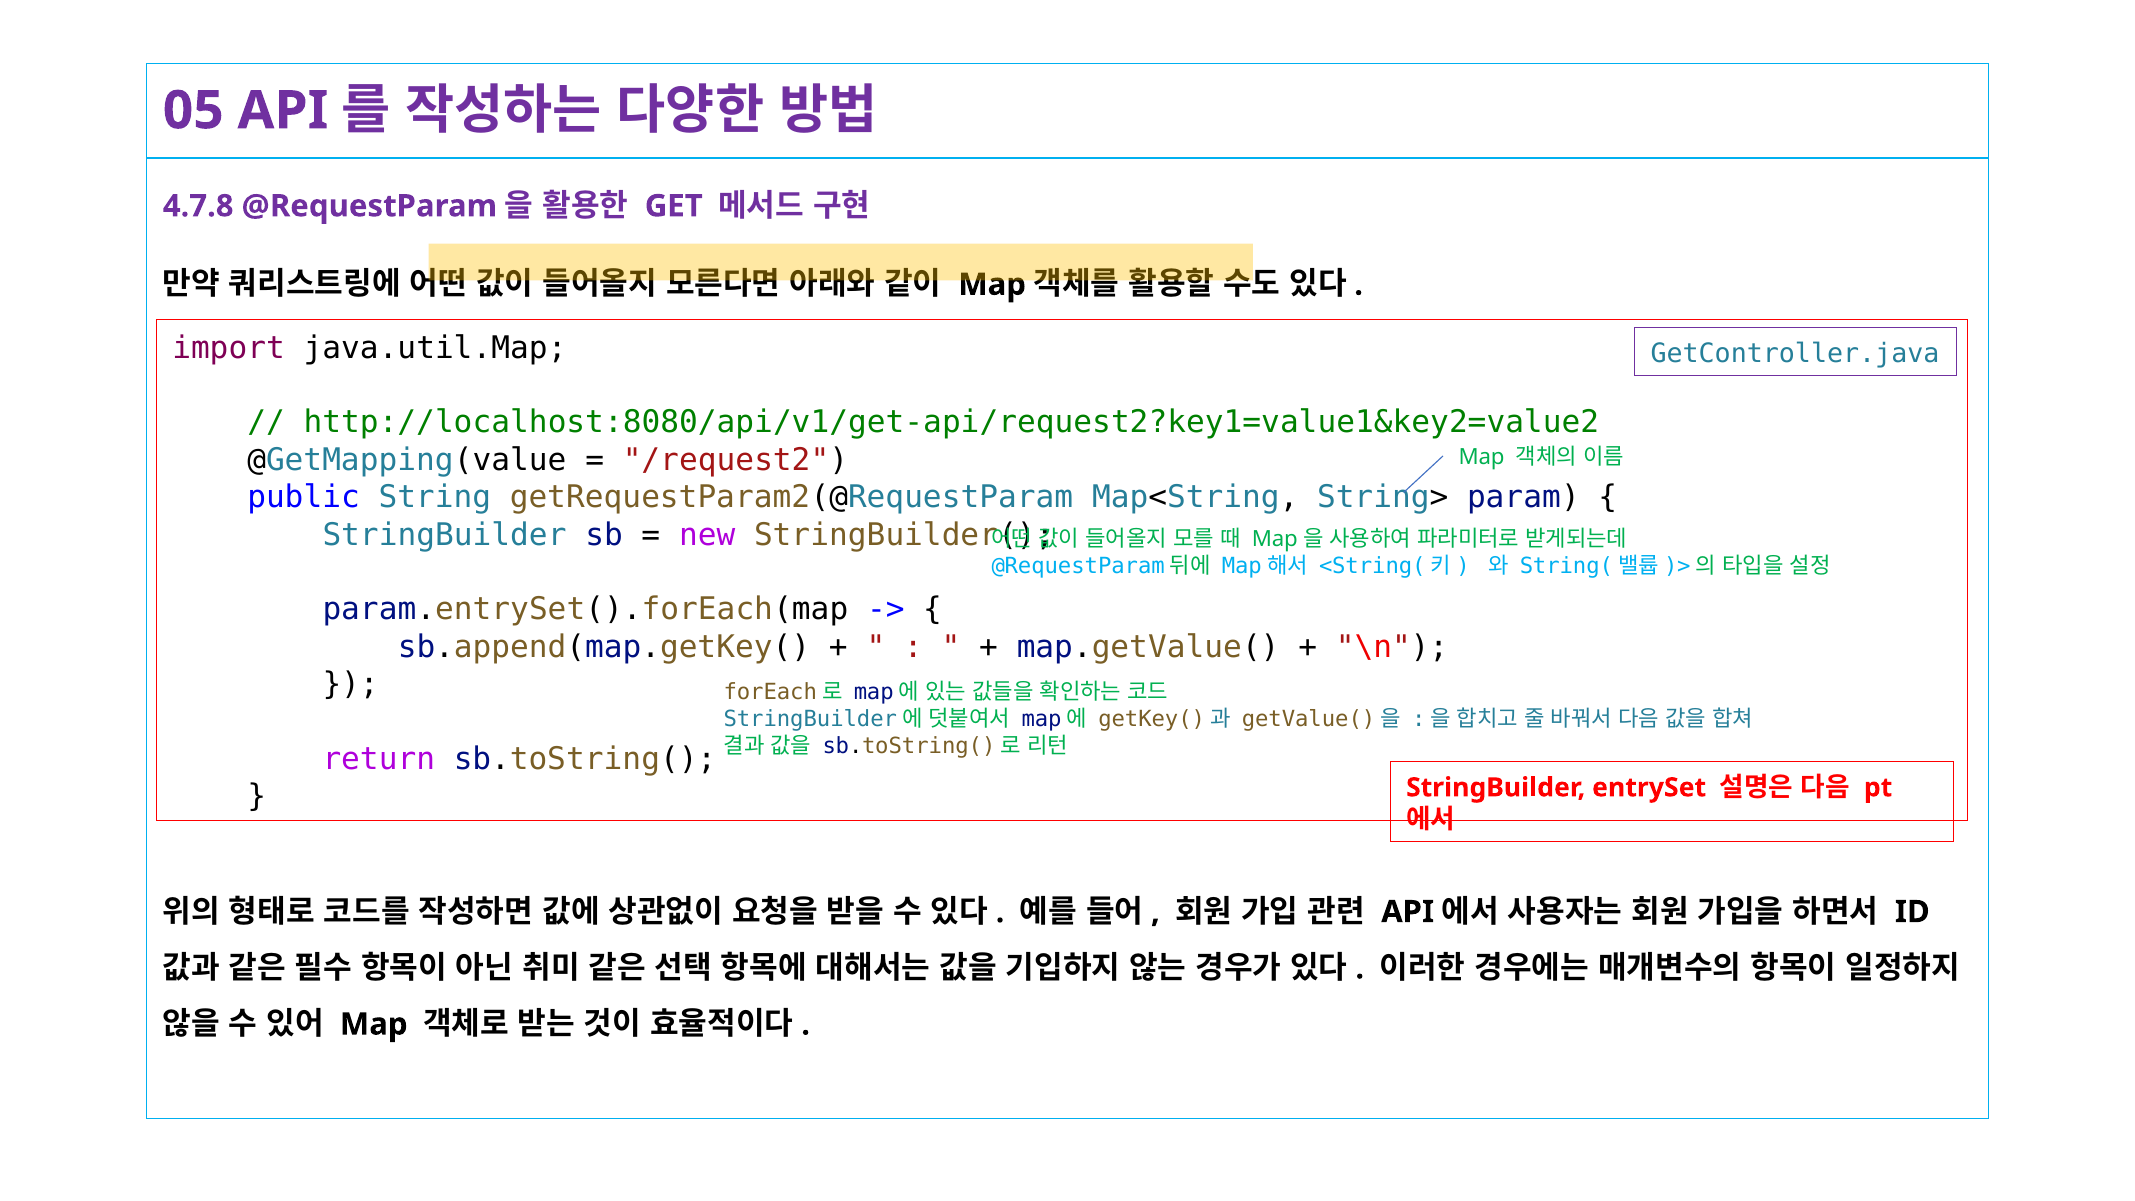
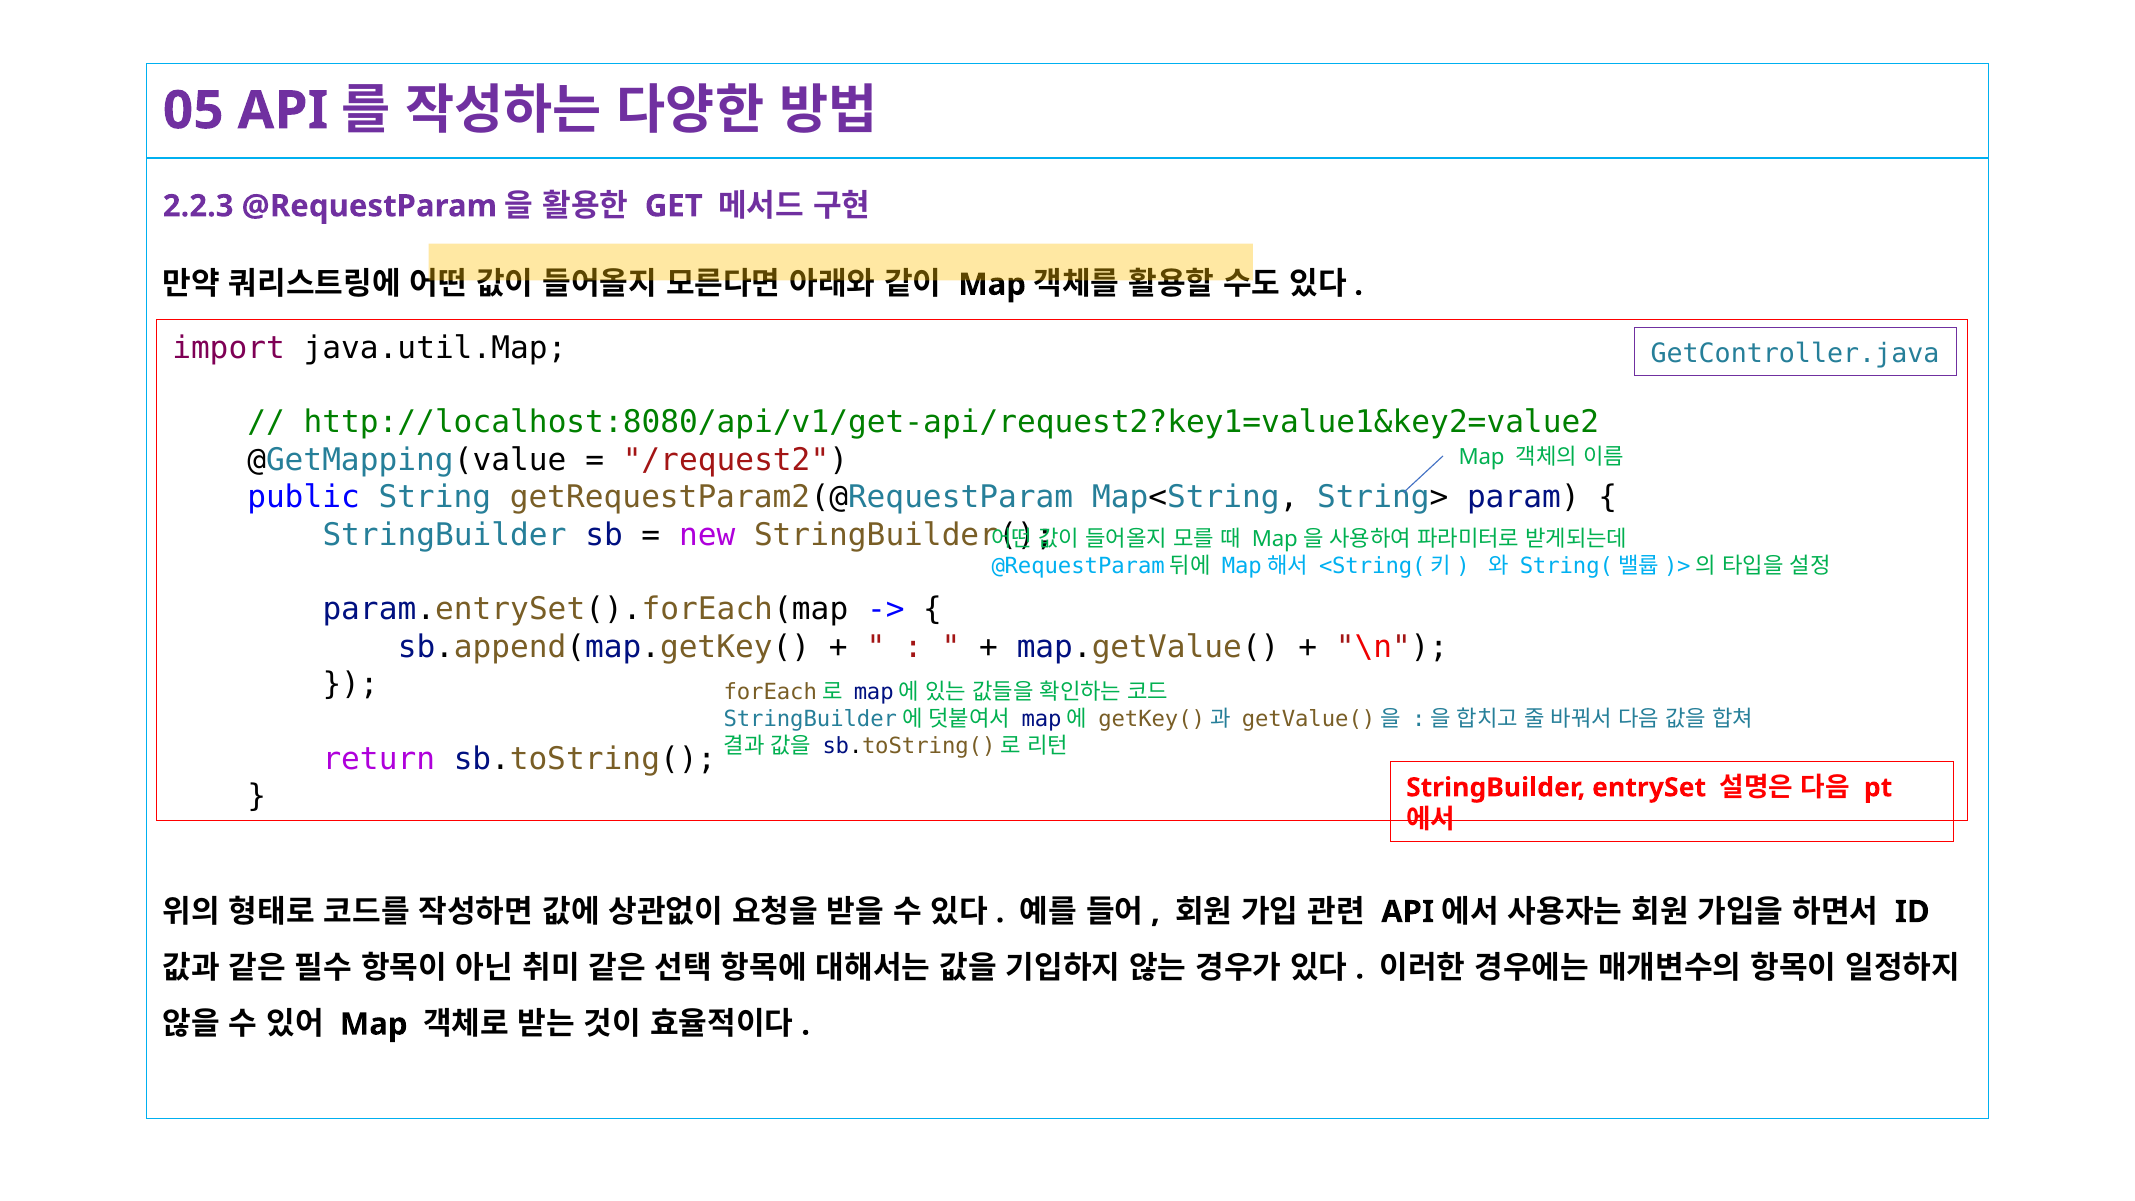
4.7.8: 4.7.8 -> 2.2.3 (198, 206)
